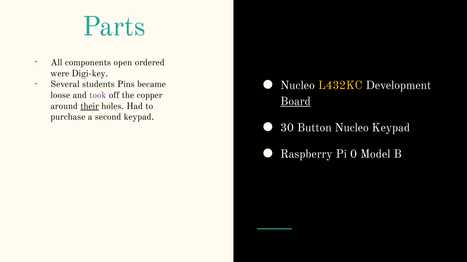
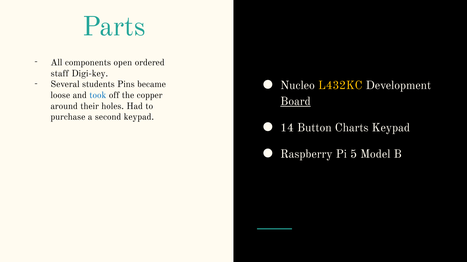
were: were -> staff (60, 74)
took colour: purple -> blue (98, 95)
their underline: present -> none (90, 106)
30: 30 -> 14 (287, 128)
Button Nucleo: Nucleo -> Charts (352, 128)
0: 0 -> 5 (354, 154)
